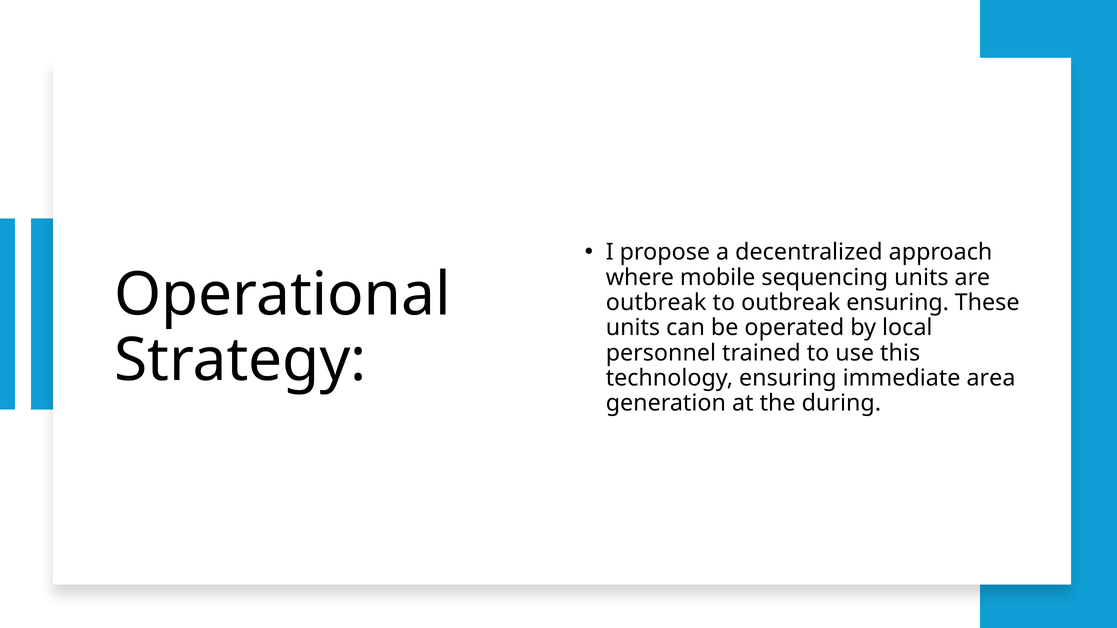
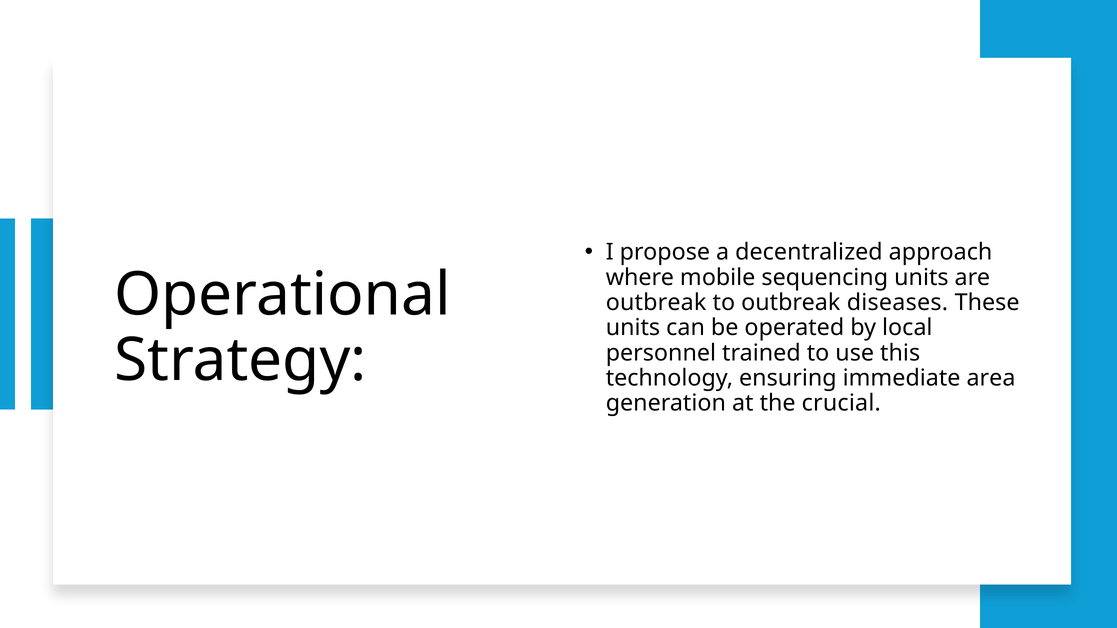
outbreak ensuring: ensuring -> diseases (897, 303)
during: during -> crucial (841, 403)
